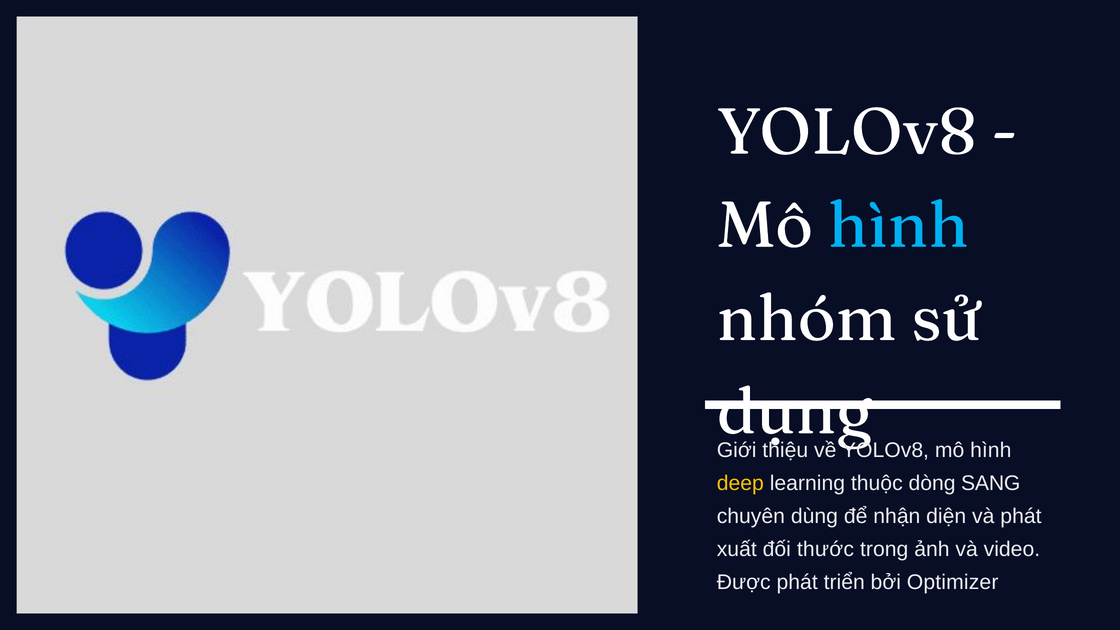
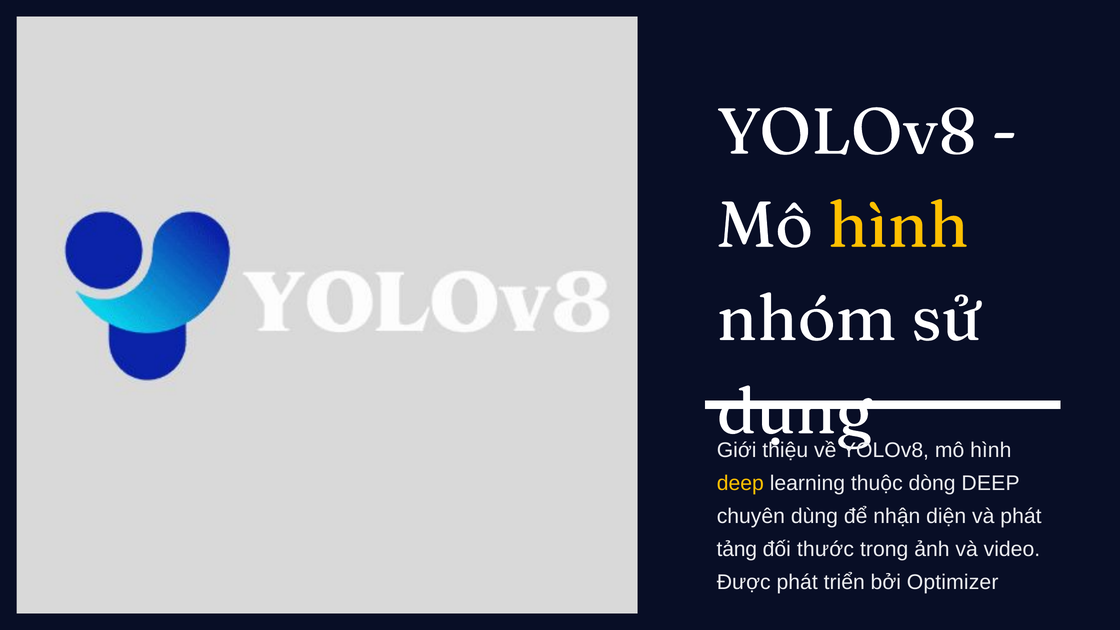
hình colour: light blue -> yellow (898, 225)
dòng SANG: SANG -> DEEP (991, 483)
xuất: xuất -> tảng (737, 549)
